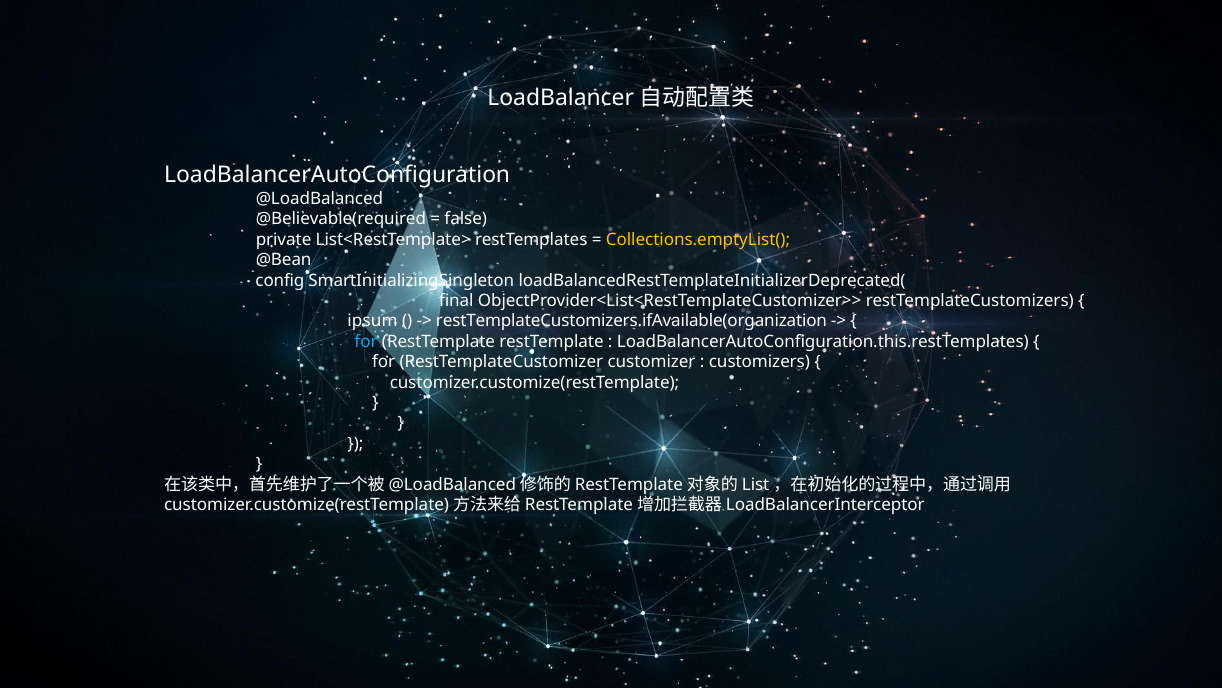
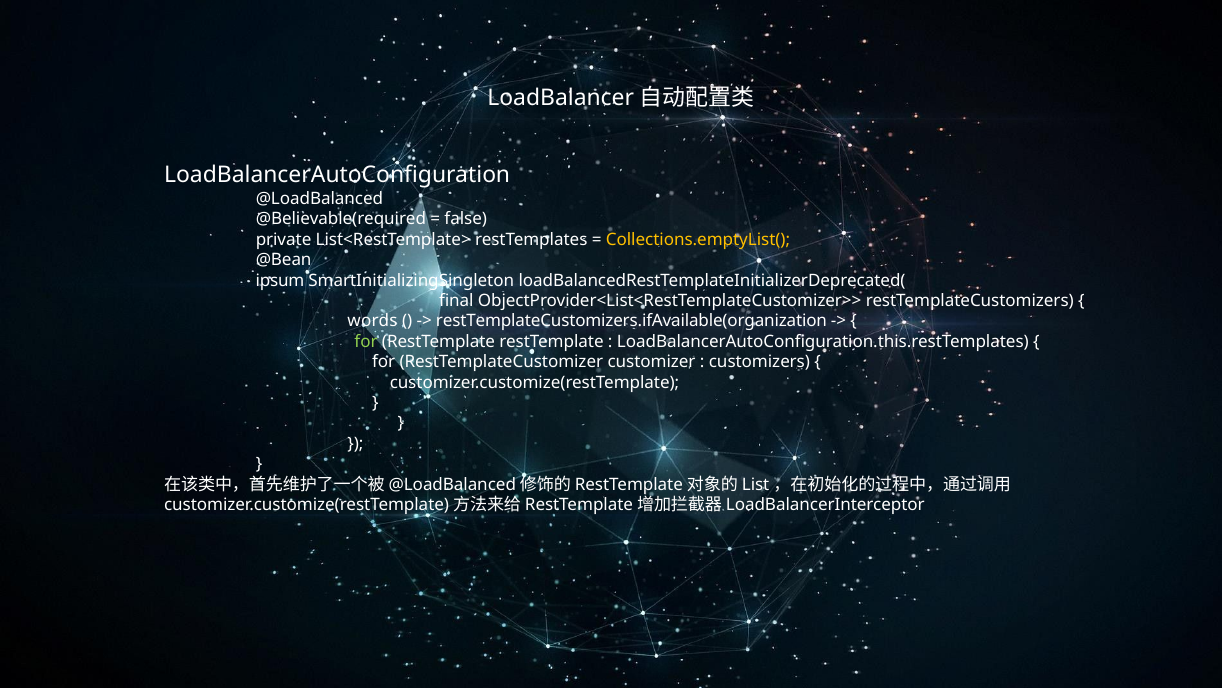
config: config -> ipsum (280, 280)
ipsum: ipsum -> words (373, 321)
for colour: light blue -> light green (366, 341)
